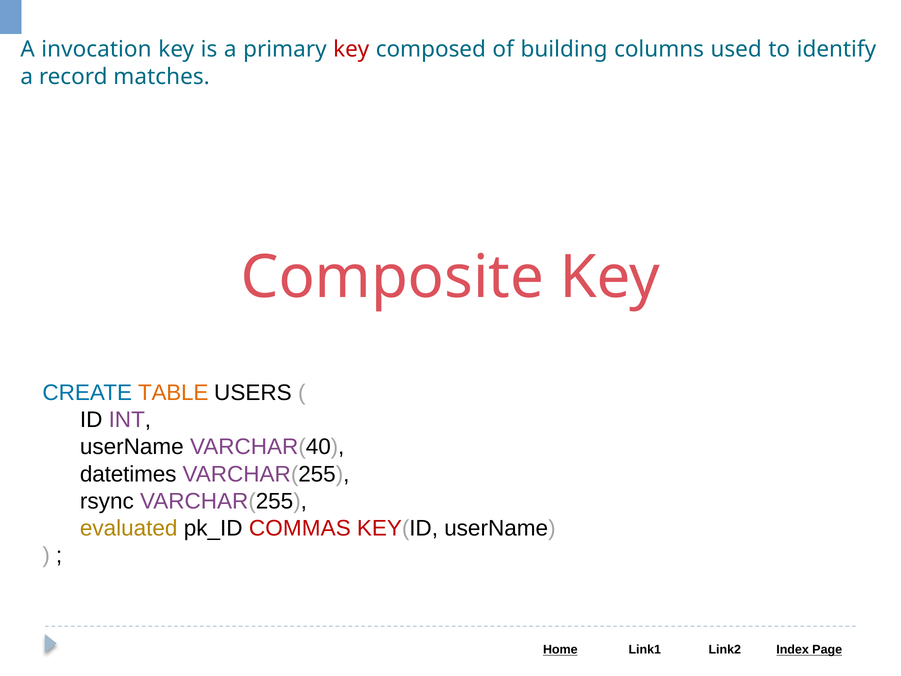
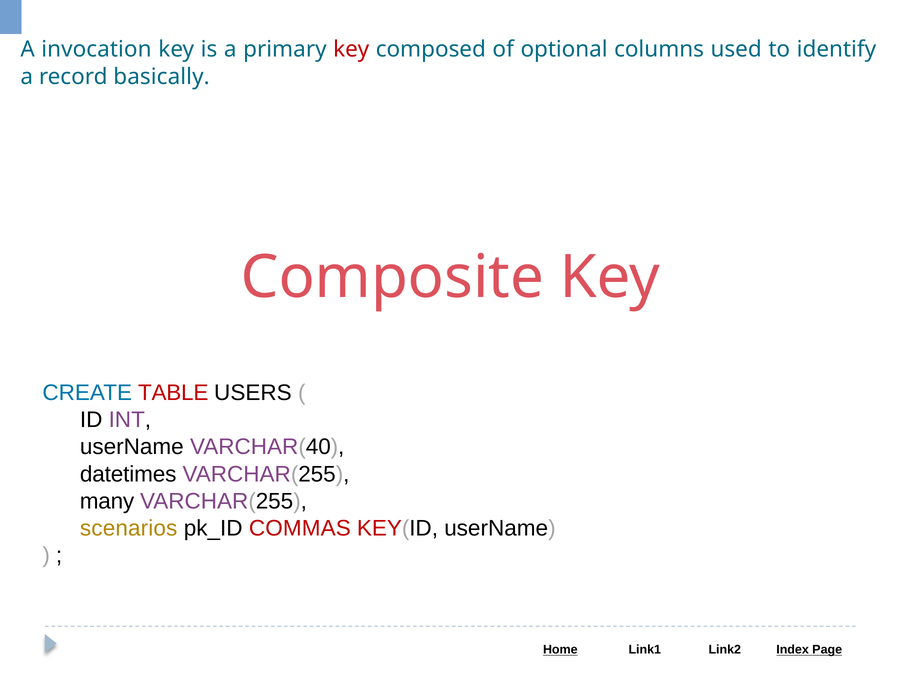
building: building -> optional (564, 50)
matches: matches -> basically (162, 77)
TABLE colour: orange -> red (173, 393)
rsync: rsync -> many (107, 501)
evaluated: evaluated -> scenarios (129, 528)
